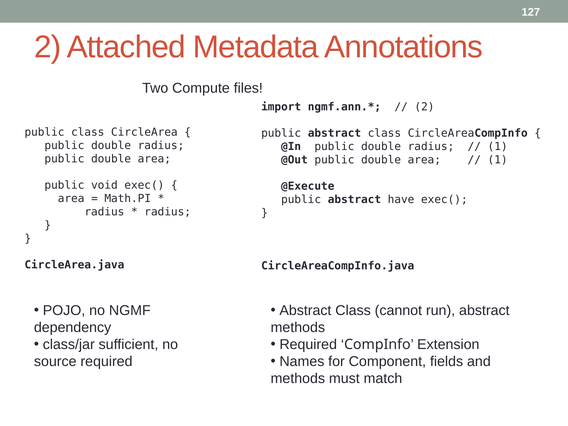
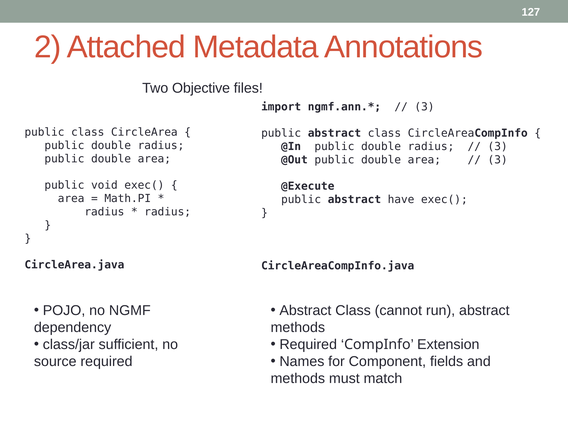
Compute: Compute -> Objective (201, 88)
2: 2 -> 3 (424, 107)
1: 1 -> 3 (498, 147)
1: 1 -> 3 (498, 160)
